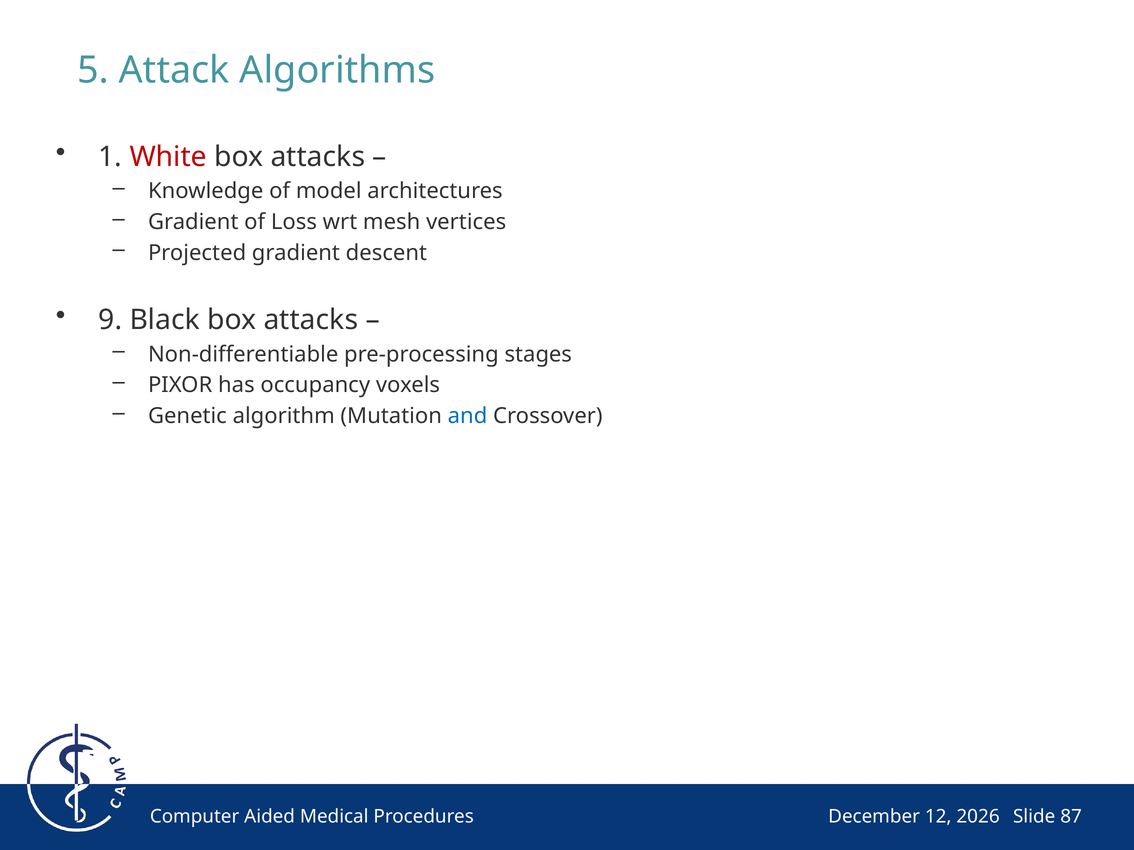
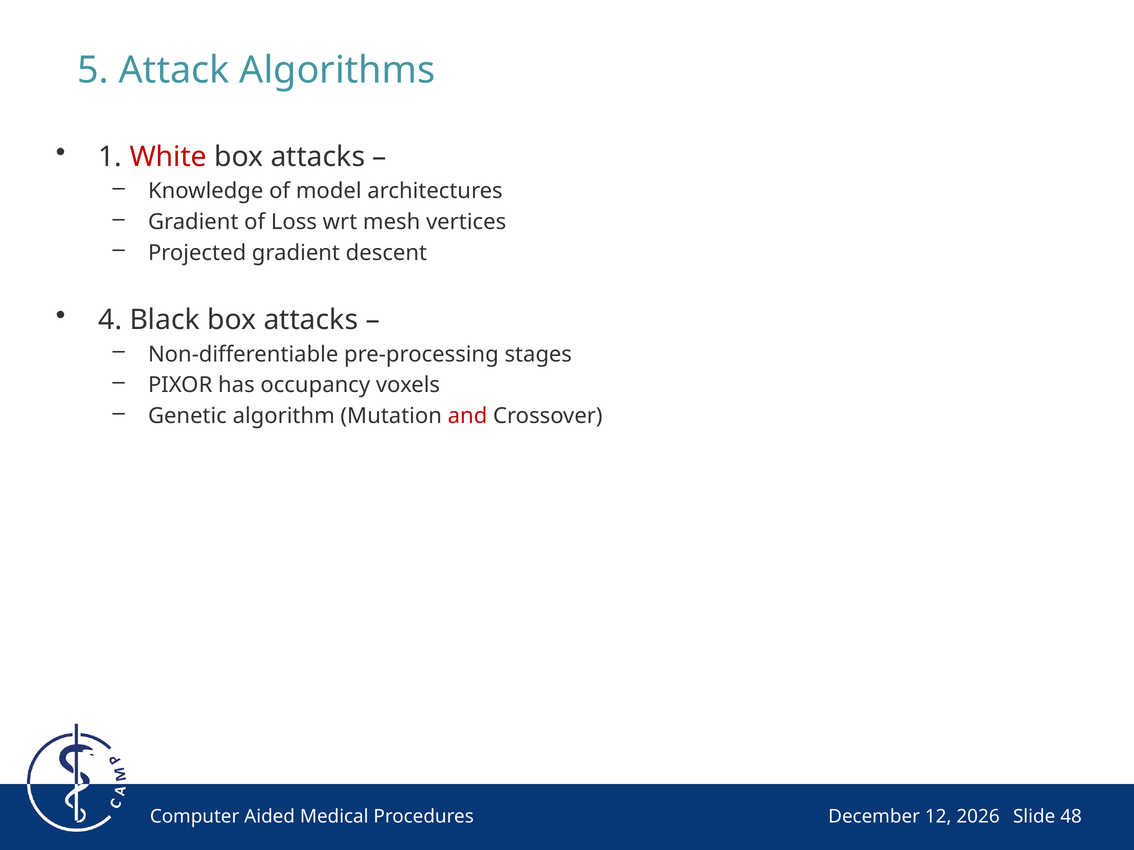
9: 9 -> 4 (110, 320)
and colour: blue -> red (468, 416)
87: 87 -> 48 (1071, 817)
